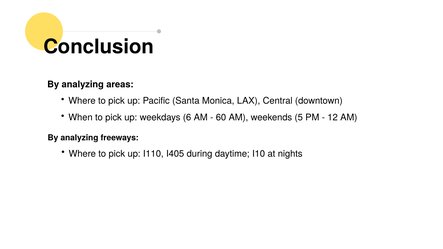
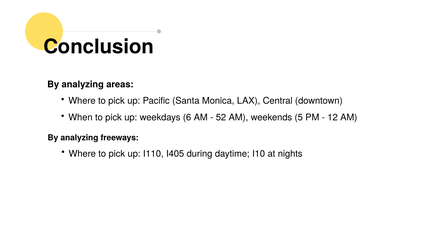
60: 60 -> 52 (221, 118)
